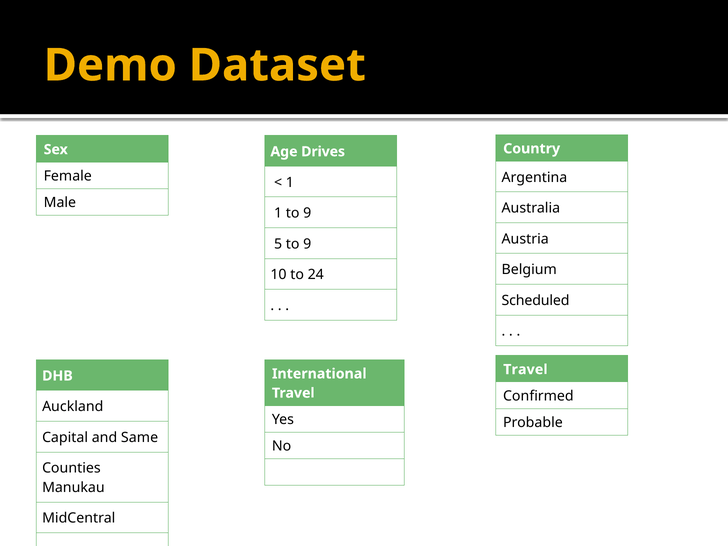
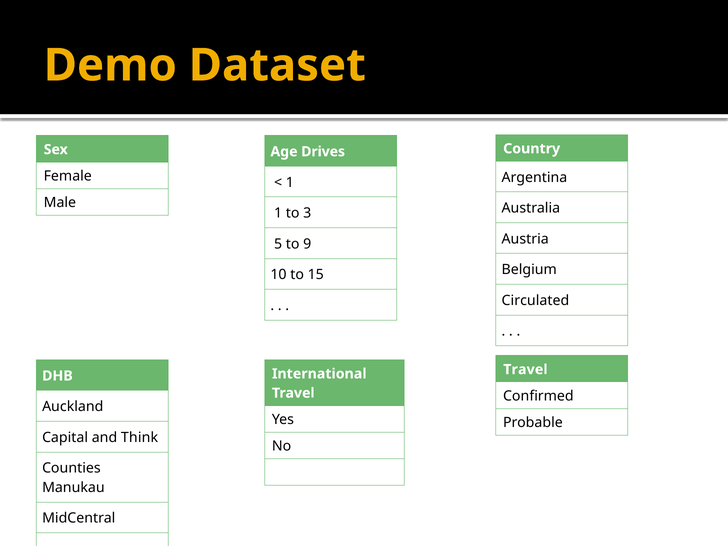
1 to 9: 9 -> 3 (307, 213)
24: 24 -> 15 (316, 275)
Scheduled: Scheduled -> Circulated (535, 300)
Same: Same -> Think (140, 437)
